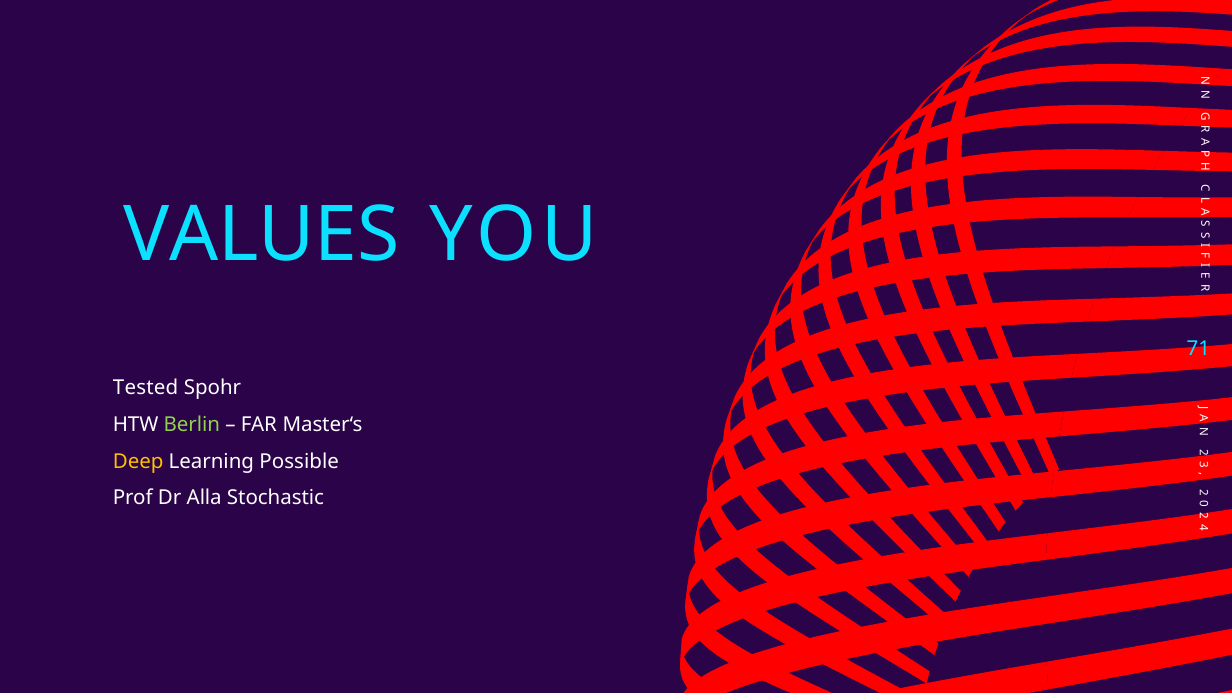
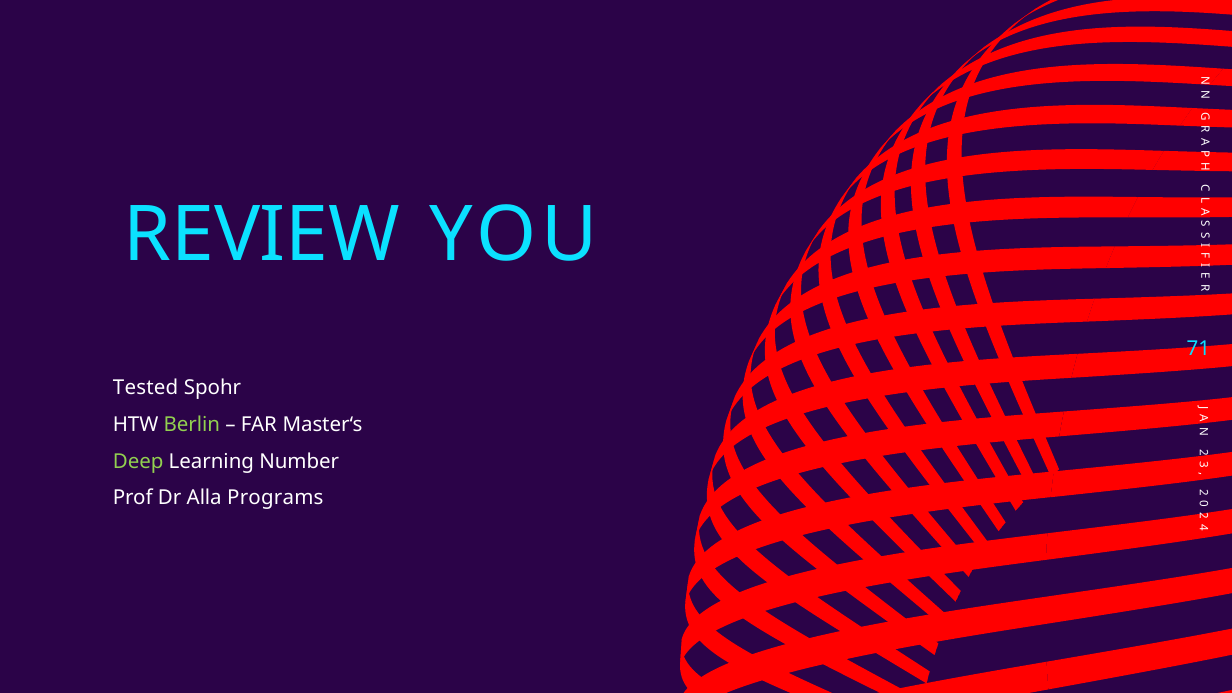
VALUES: VALUES -> REVIEW (262, 235)
Deep colour: yellow -> light green (138, 461)
Possible: Possible -> Number (299, 461)
Stochastic: Stochastic -> Programs (275, 498)
